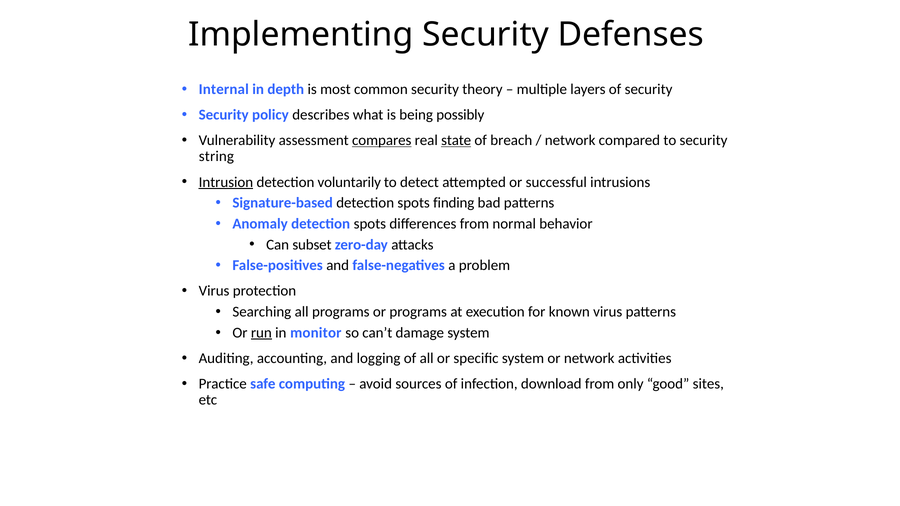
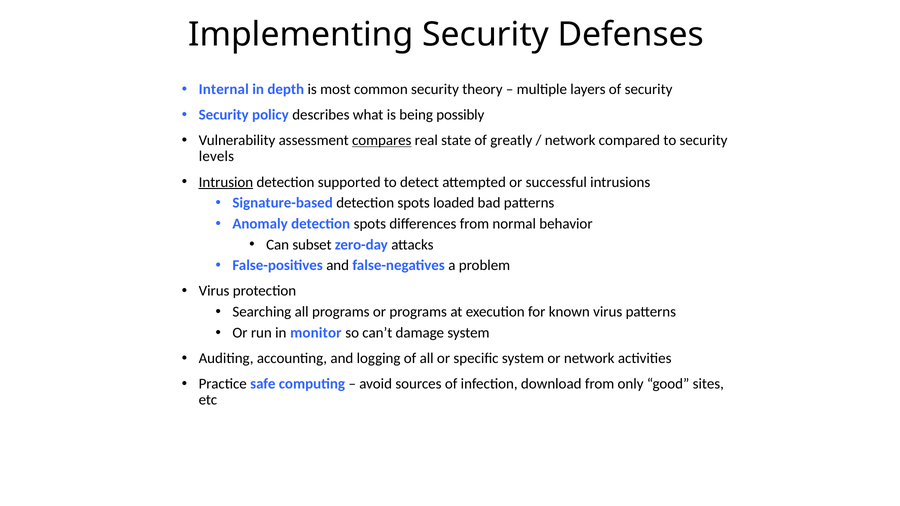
state underline: present -> none (456, 140)
breach: breach -> greatly (511, 140)
string: string -> levels (216, 157)
voluntarily: voluntarily -> supported (349, 182)
finding: finding -> loaded (454, 203)
run underline: present -> none (261, 333)
